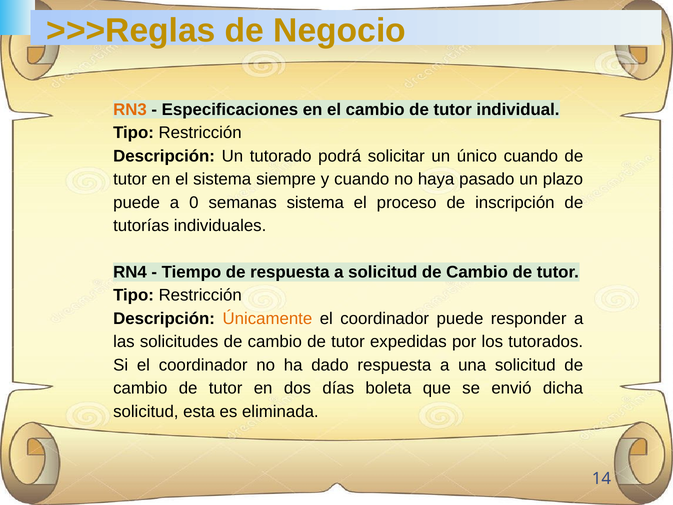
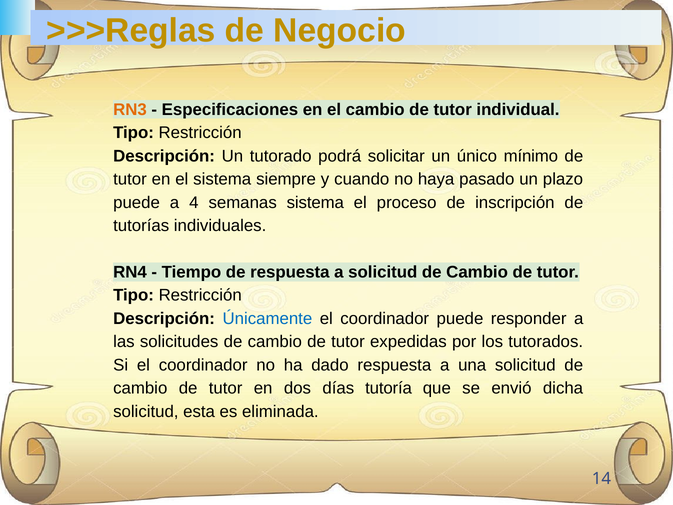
único cuando: cuando -> mínimo (531, 156)
0: 0 -> 4 (194, 202)
Únicamente colour: orange -> blue (267, 318)
boleta: boleta -> tutoría (389, 388)
